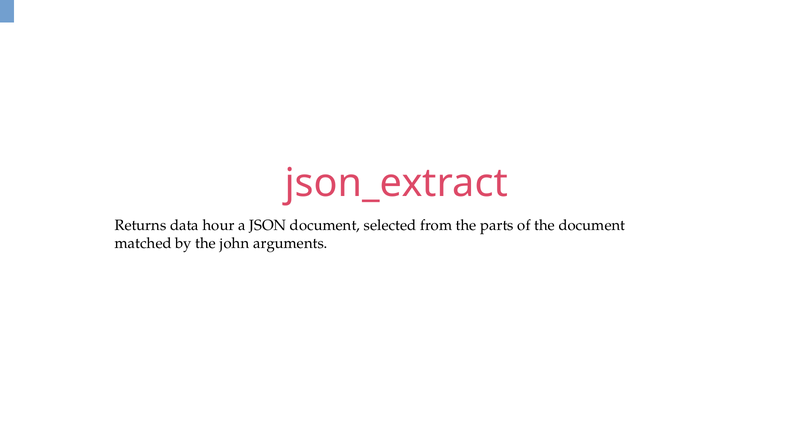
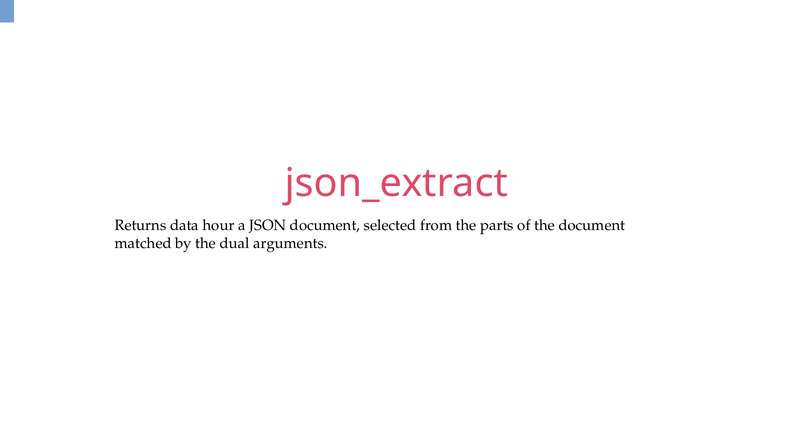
john: john -> dual (235, 243)
